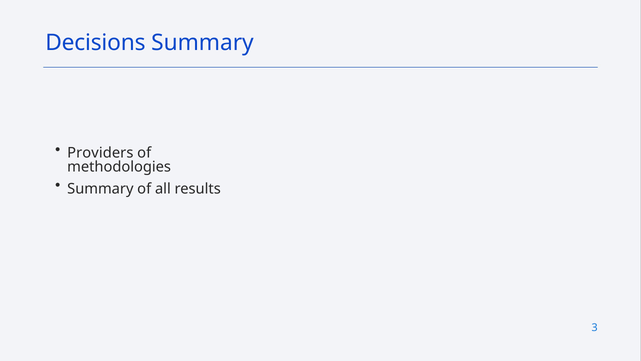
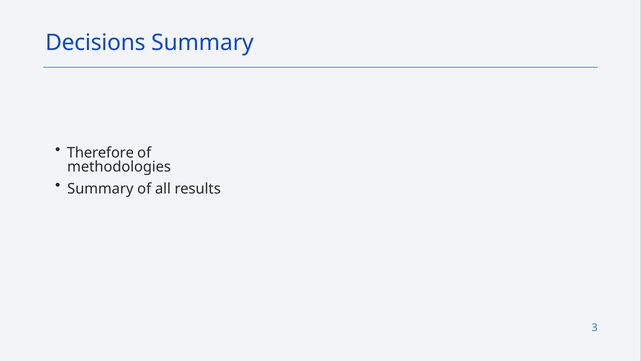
Providers: Providers -> Therefore (100, 153)
